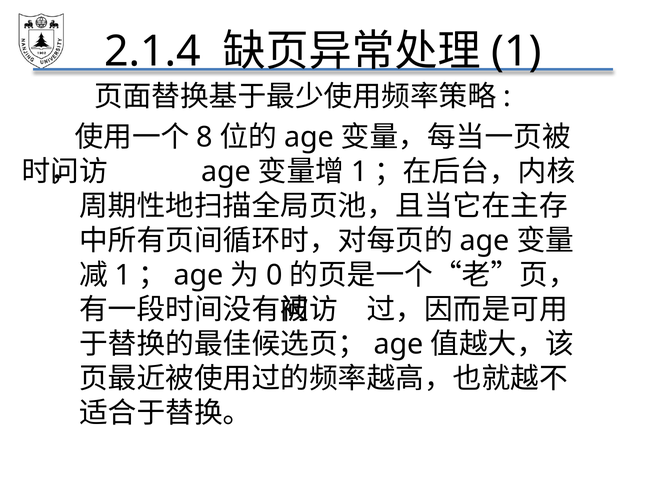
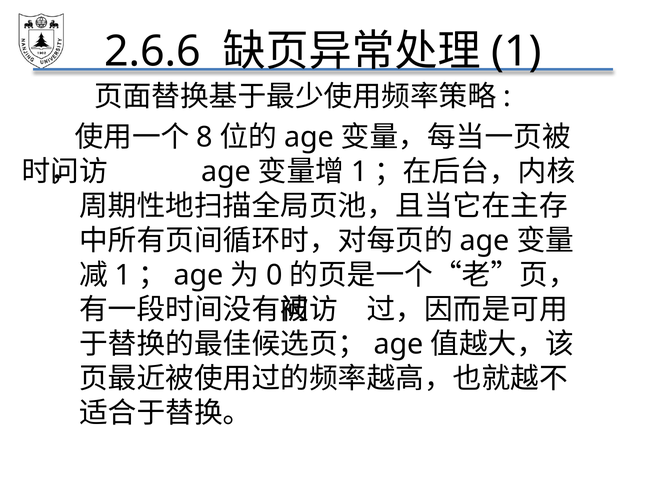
2.1.4: 2.1.4 -> 2.6.6 (153, 52)
